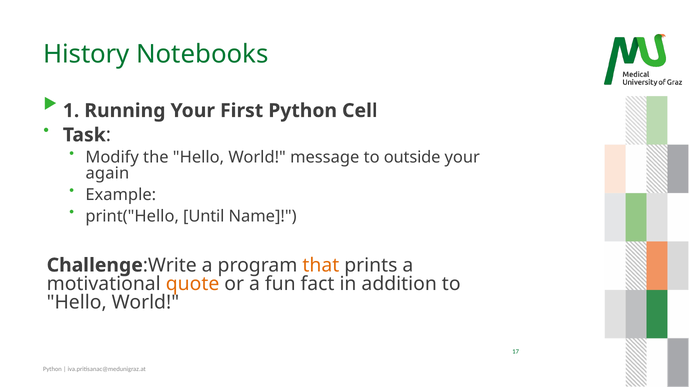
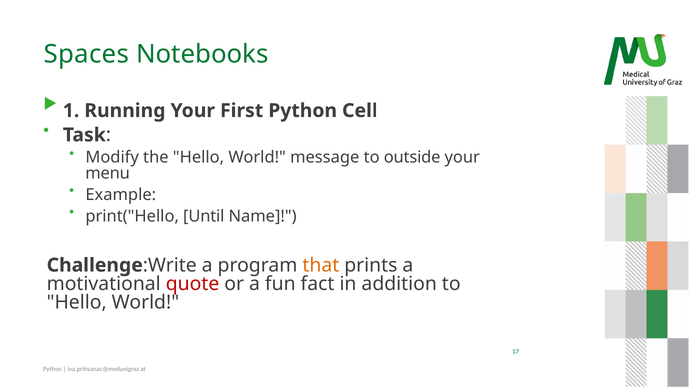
History: History -> Spaces (86, 54)
again: again -> menu (108, 174)
quote colour: orange -> red (193, 284)
